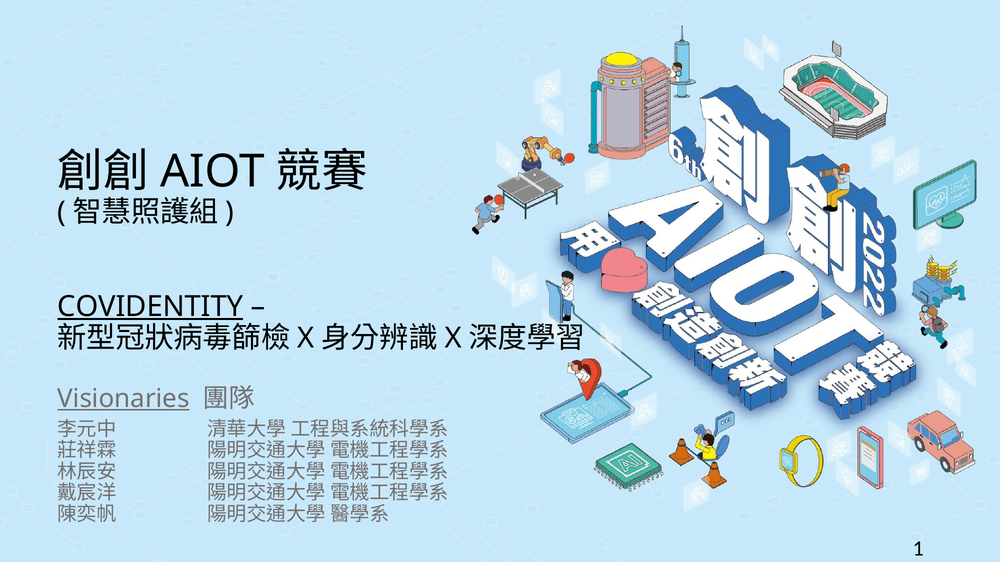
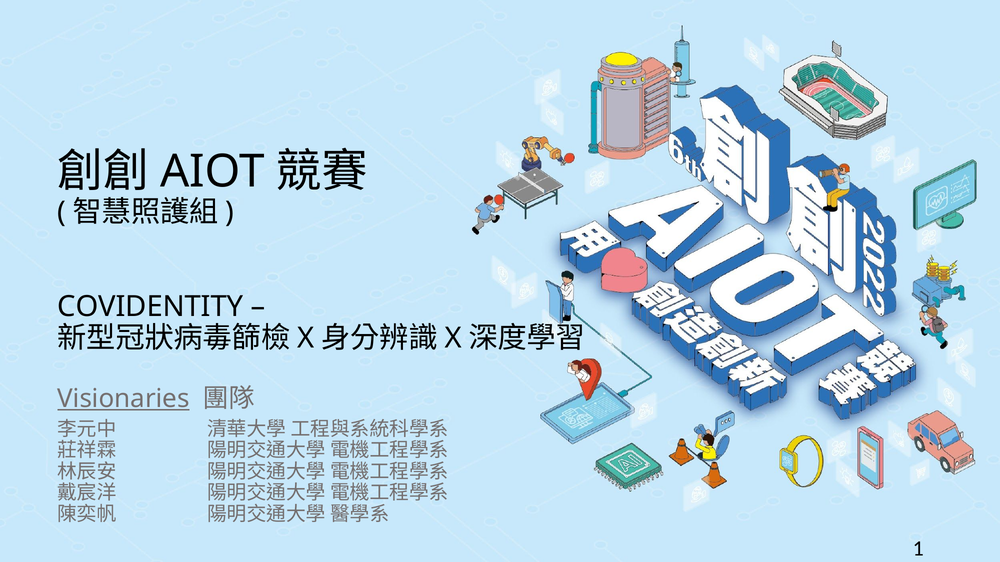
COVIDENTITY underline: present -> none (150, 307)
